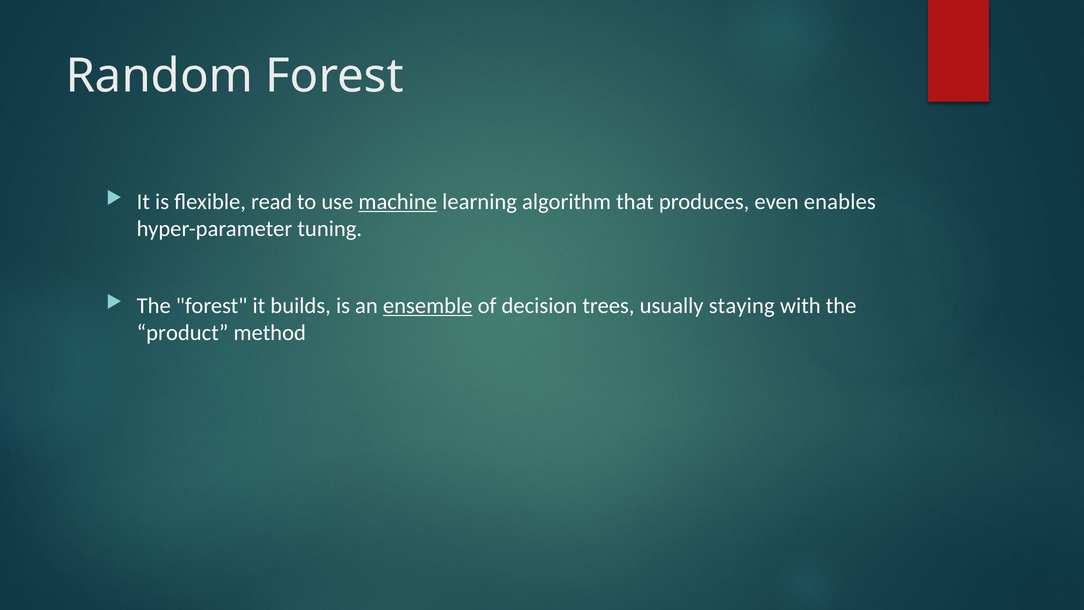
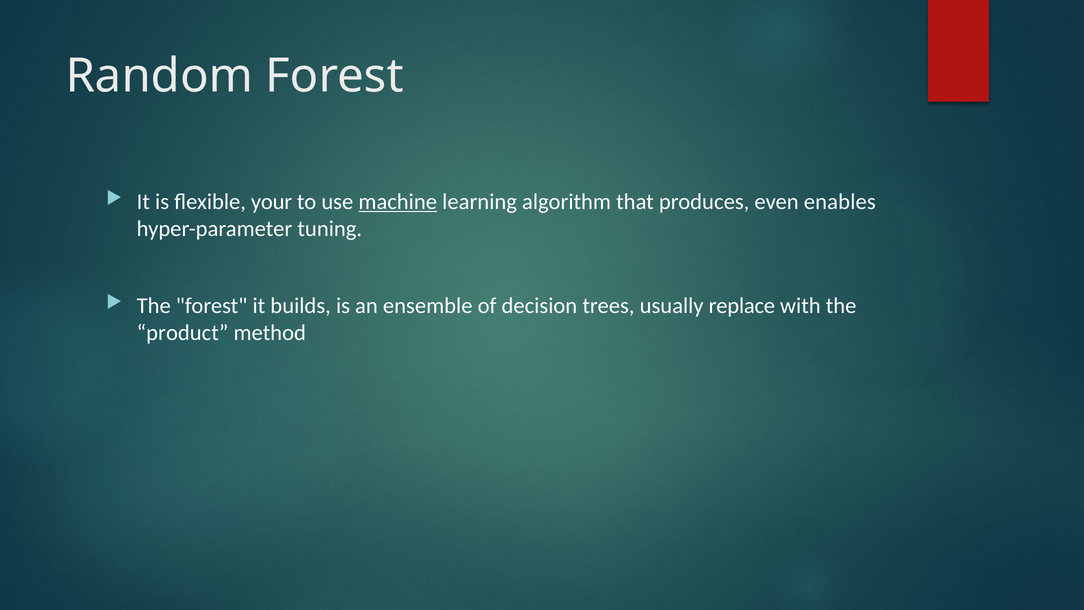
read: read -> your (272, 202)
ensemble underline: present -> none (428, 306)
staying: staying -> replace (742, 306)
